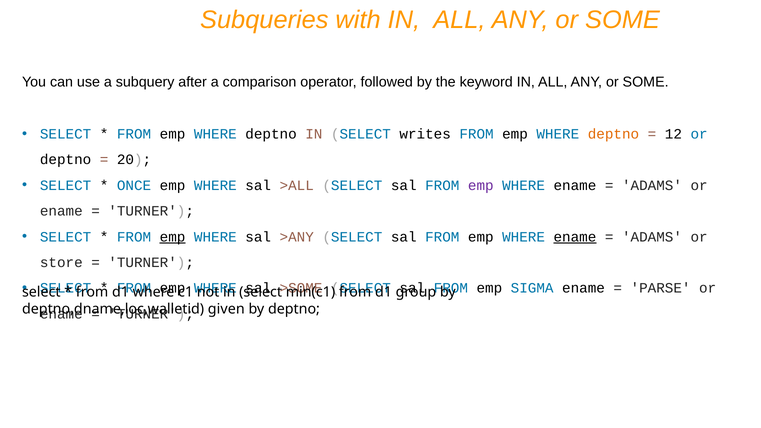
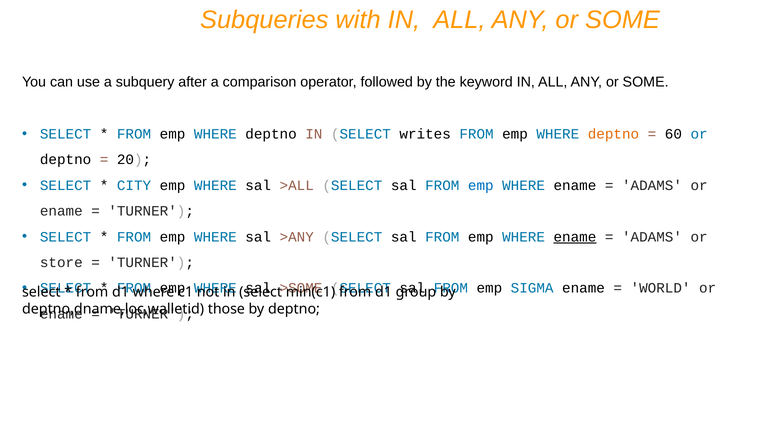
12: 12 -> 60 (673, 134)
ONCE: ONCE -> CITY (134, 185)
emp colour: purple -> blue (481, 185)
emp underline: present -> none (173, 237)
PARSE: PARSE -> WORLD (661, 288)
given: given -> those (226, 309)
